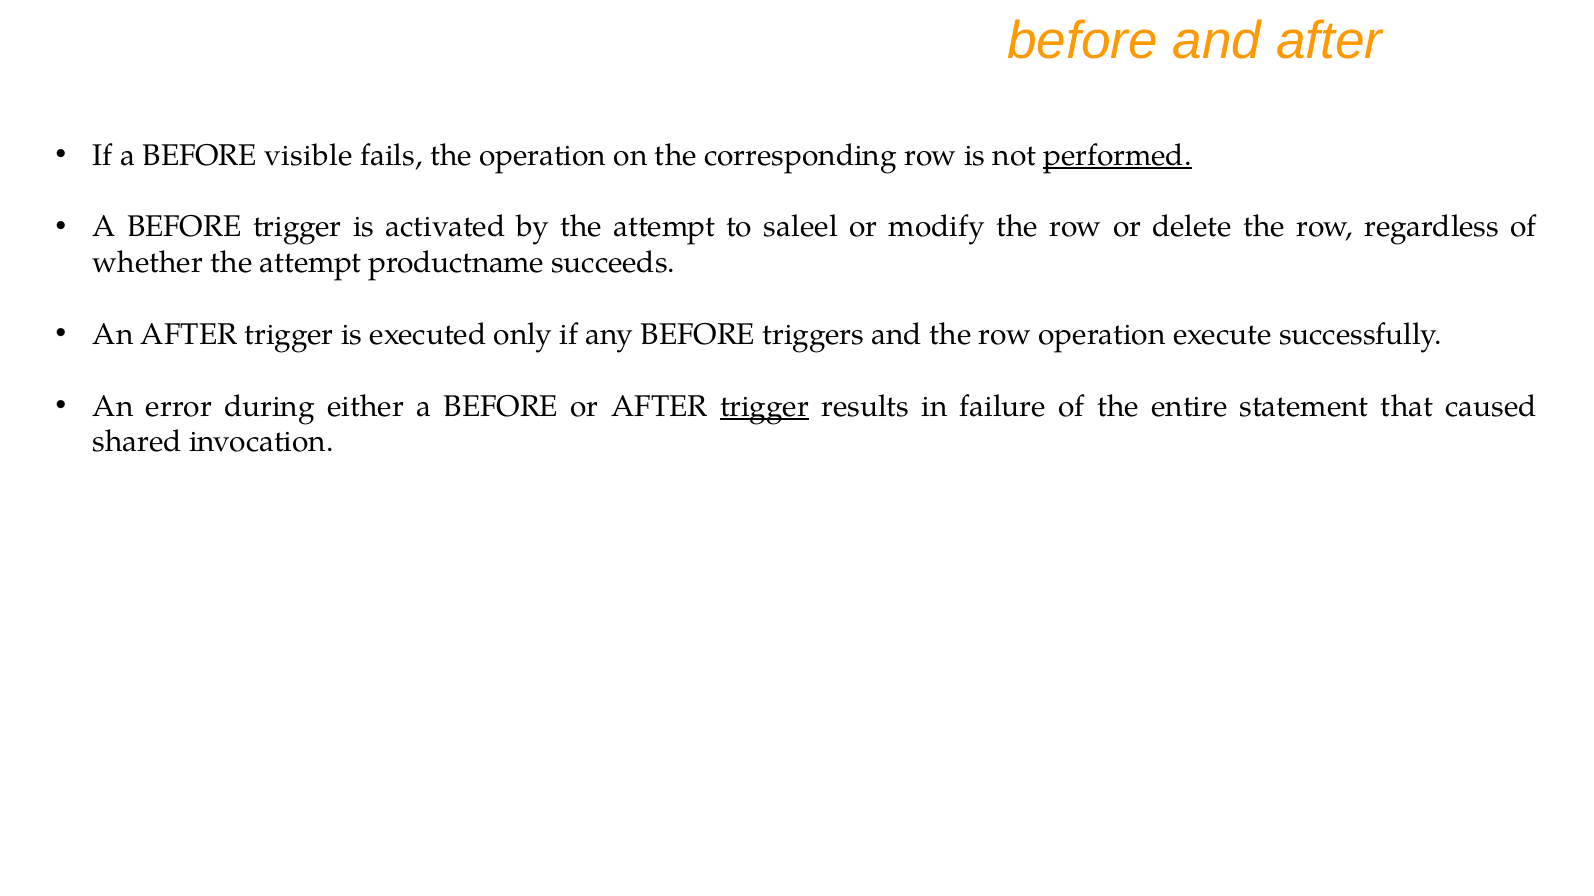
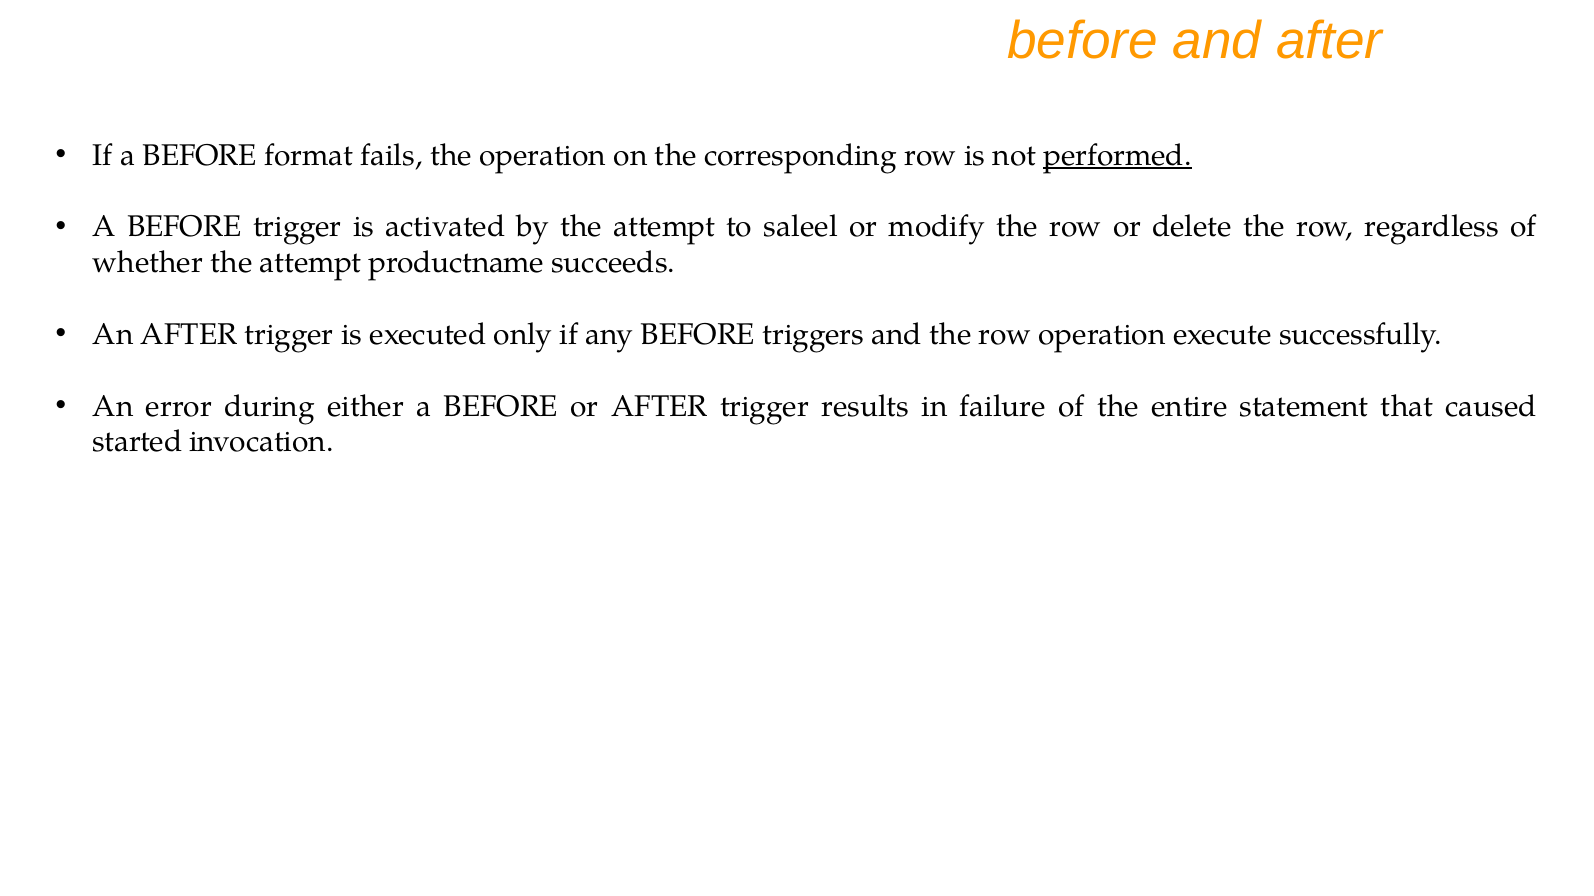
visible: visible -> format (309, 155)
trigger underline: present -> none (765, 406)
shared: shared -> started (137, 442)
